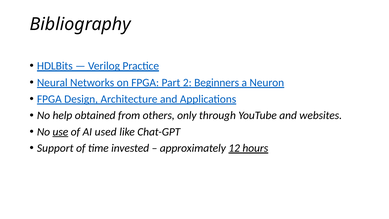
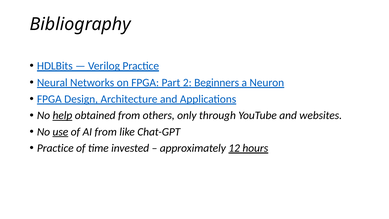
help underline: none -> present (62, 115)
AI used: used -> from (106, 132)
Support: Support -> Practice (55, 148)
